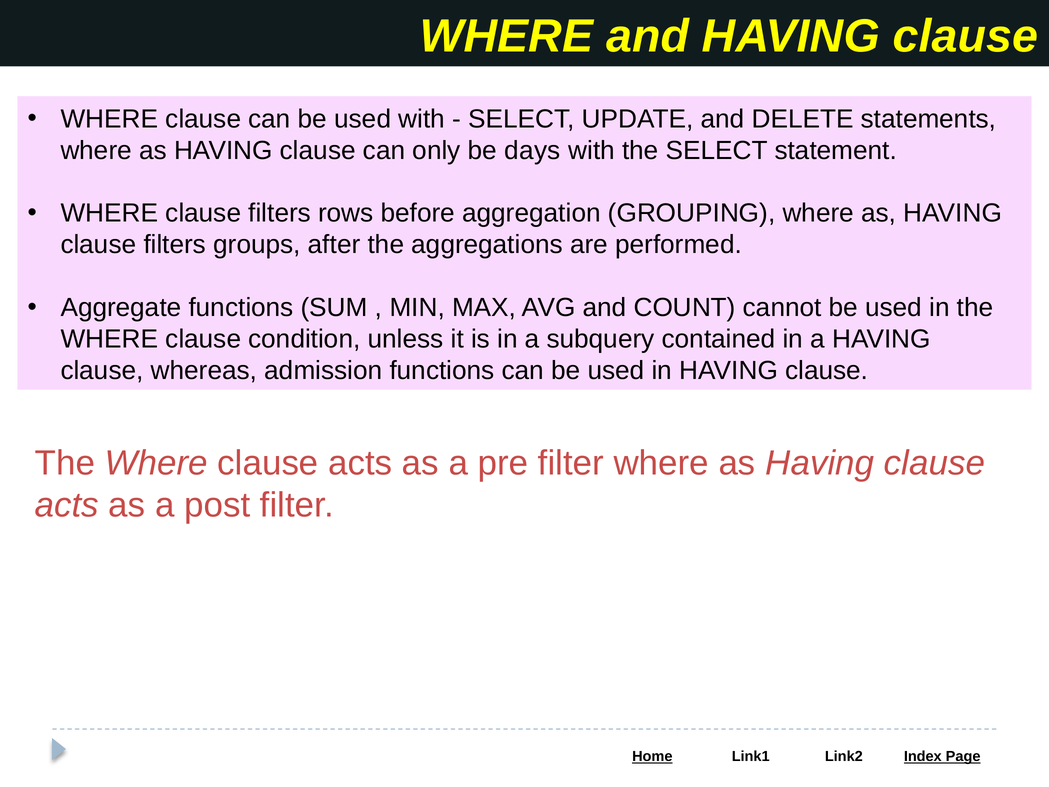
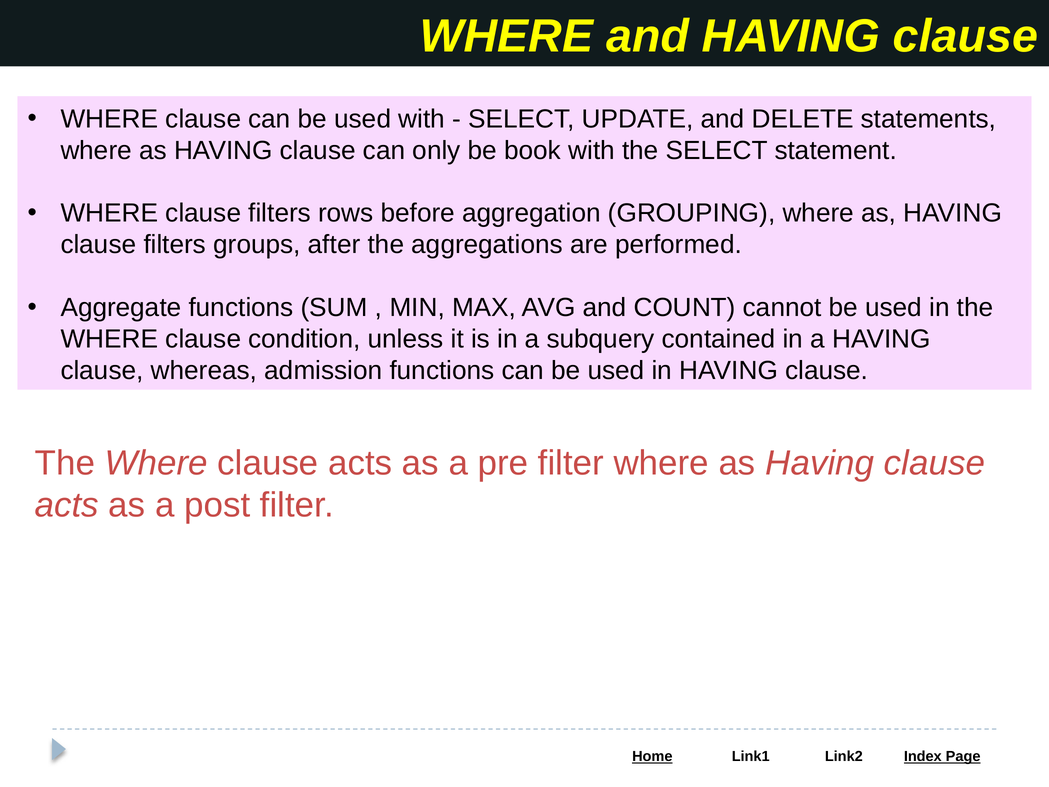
days: days -> book (533, 150)
